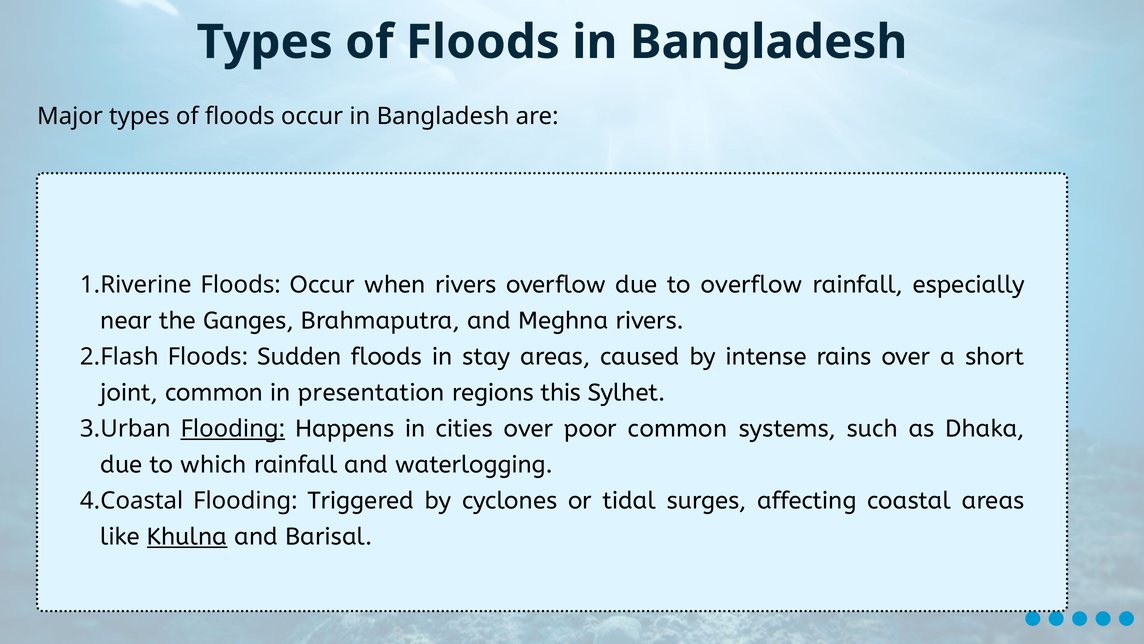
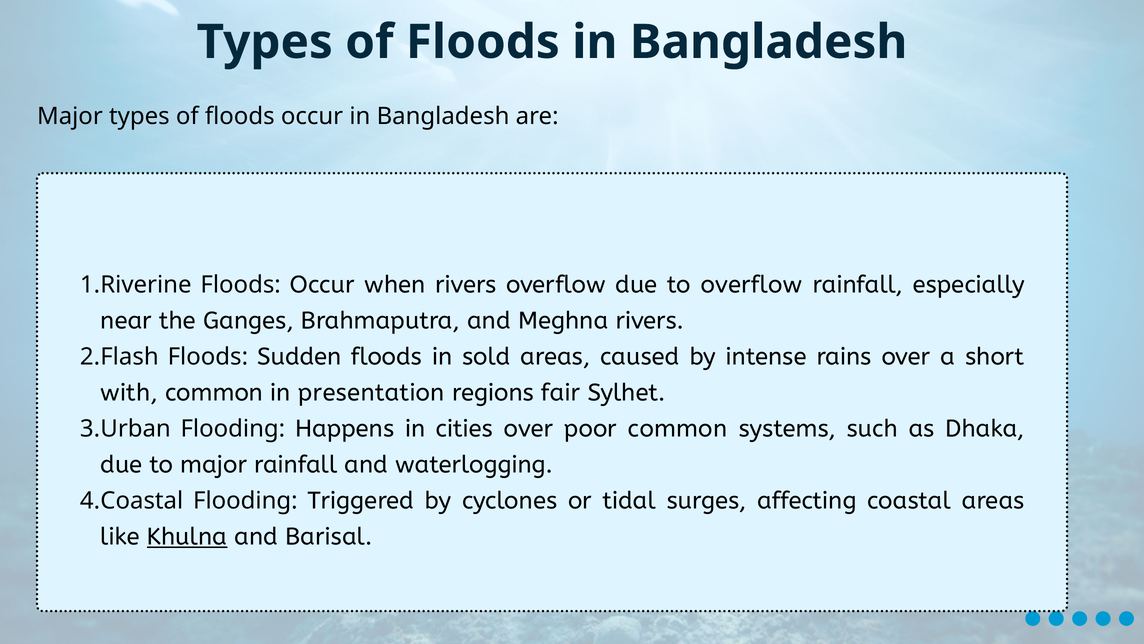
stay: stay -> sold (486, 356)
joint: joint -> with (129, 392)
this: this -> fair (561, 392)
Flooding underline: present -> none (233, 428)
to which: which -> major (214, 464)
